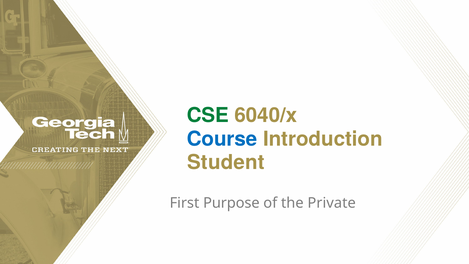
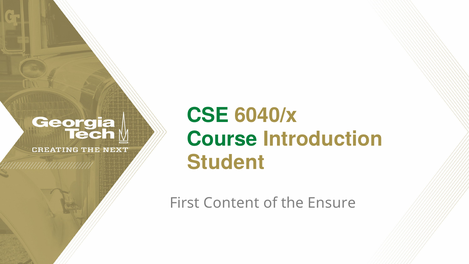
Course colour: blue -> green (222, 139)
Purpose: Purpose -> Content (231, 203)
Private: Private -> Ensure (332, 203)
